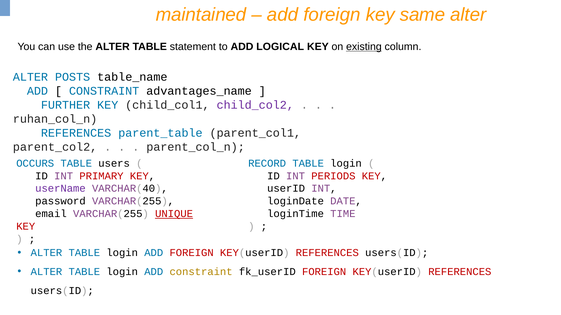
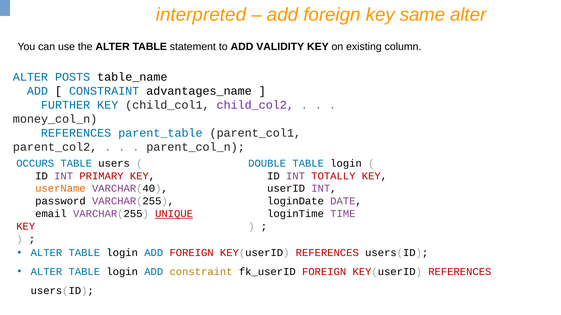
maintained: maintained -> interpreted (201, 15)
LOGICAL: LOGICAL -> VALIDITY (280, 47)
existing underline: present -> none (364, 47)
ruhan_col_n: ruhan_col_n -> money_col_n (55, 119)
RECORD: RECORD -> DOUBLE (267, 164)
PERIODS: PERIODS -> TOTALLY (333, 176)
userName colour: purple -> orange (60, 189)
